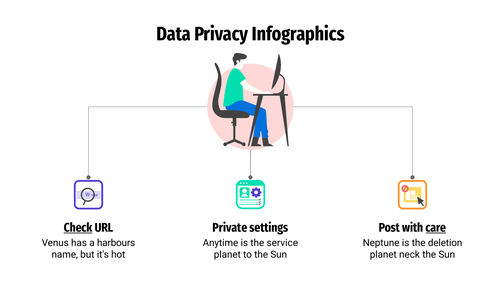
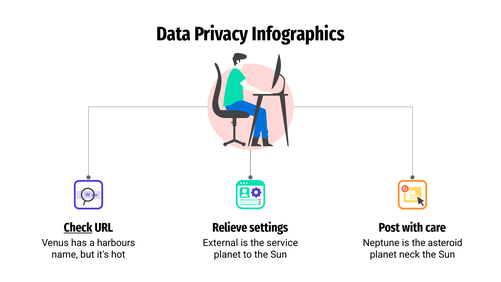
Private: Private -> Relieve (230, 228)
care underline: present -> none (436, 228)
Anytime: Anytime -> External (220, 243)
deletion: deletion -> asteroid (445, 243)
